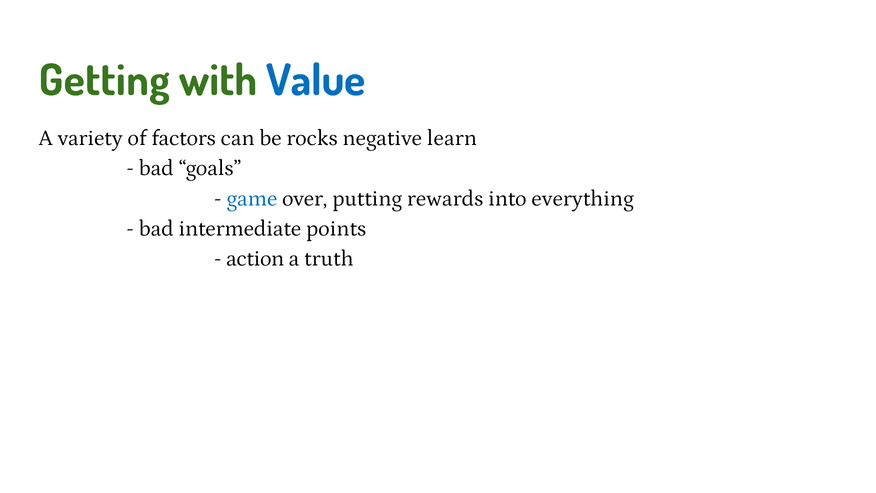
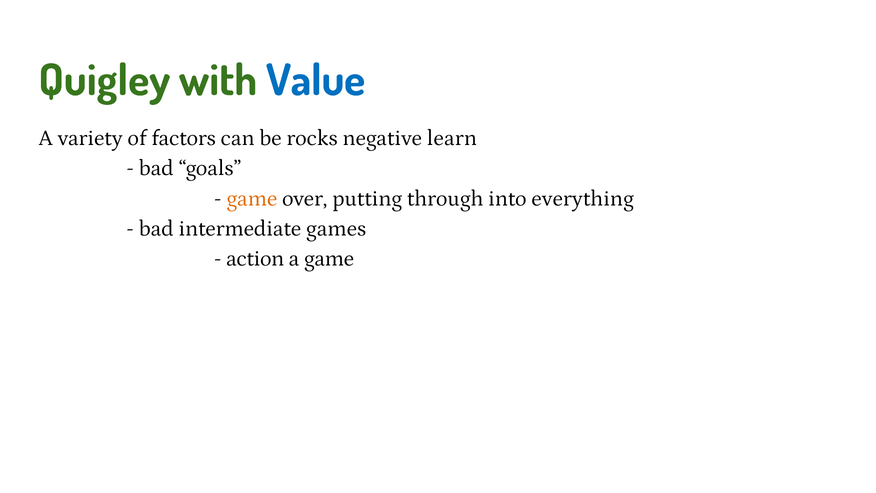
Getting: Getting -> Quigley (104, 81)
game colour: blue -> orange (252, 198)
rewards: rewards -> through (445, 198)
points: points -> games (336, 228)
a truth: truth -> game (329, 259)
